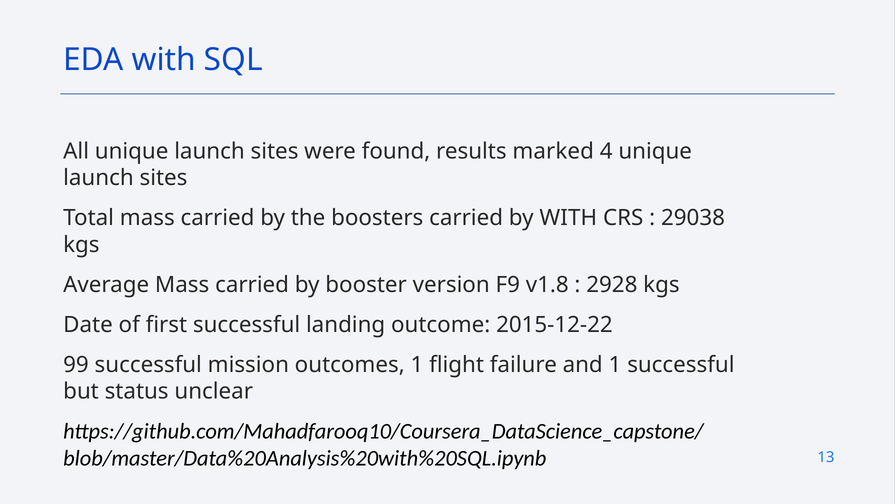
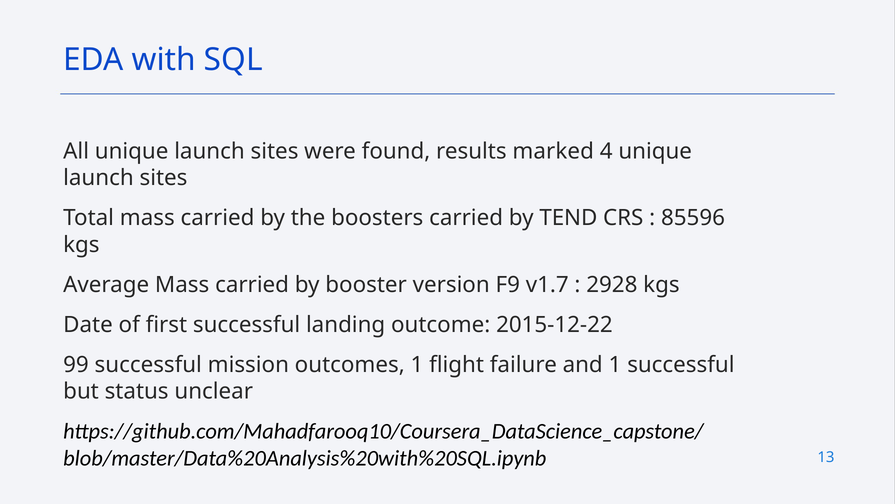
by WITH: WITH -> TEND (568, 218)
29038: 29038 -> 85596 (693, 218)
v1.8: v1.8 -> v1.7 (547, 284)
